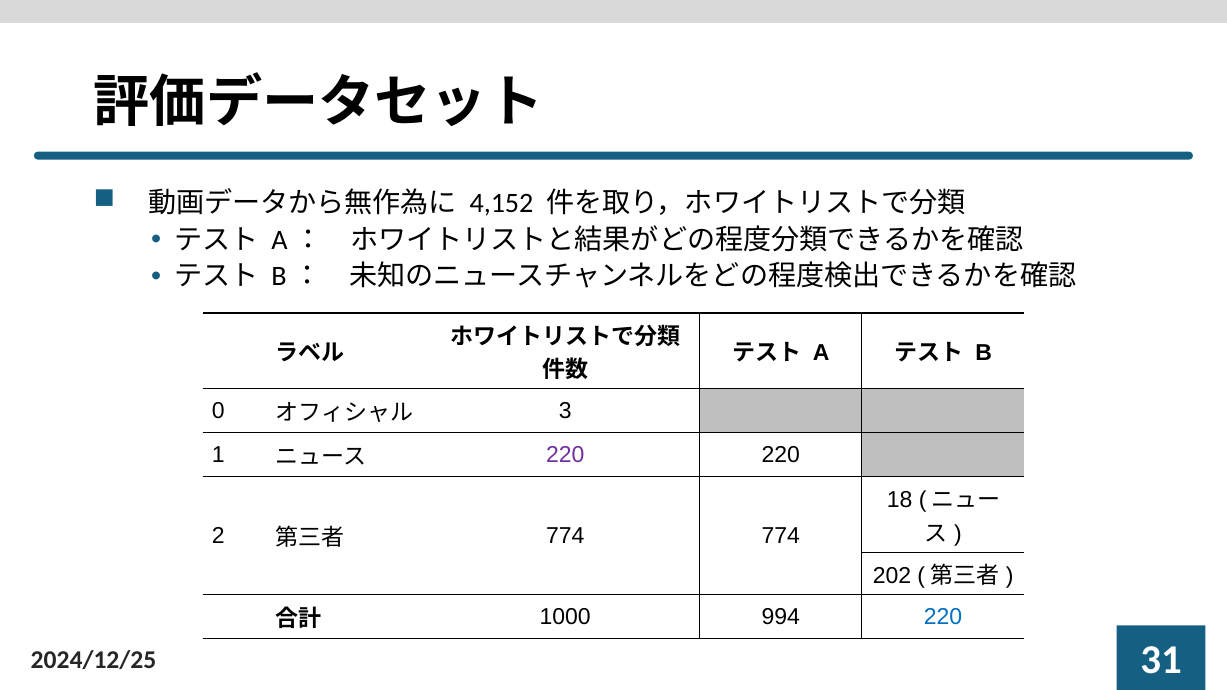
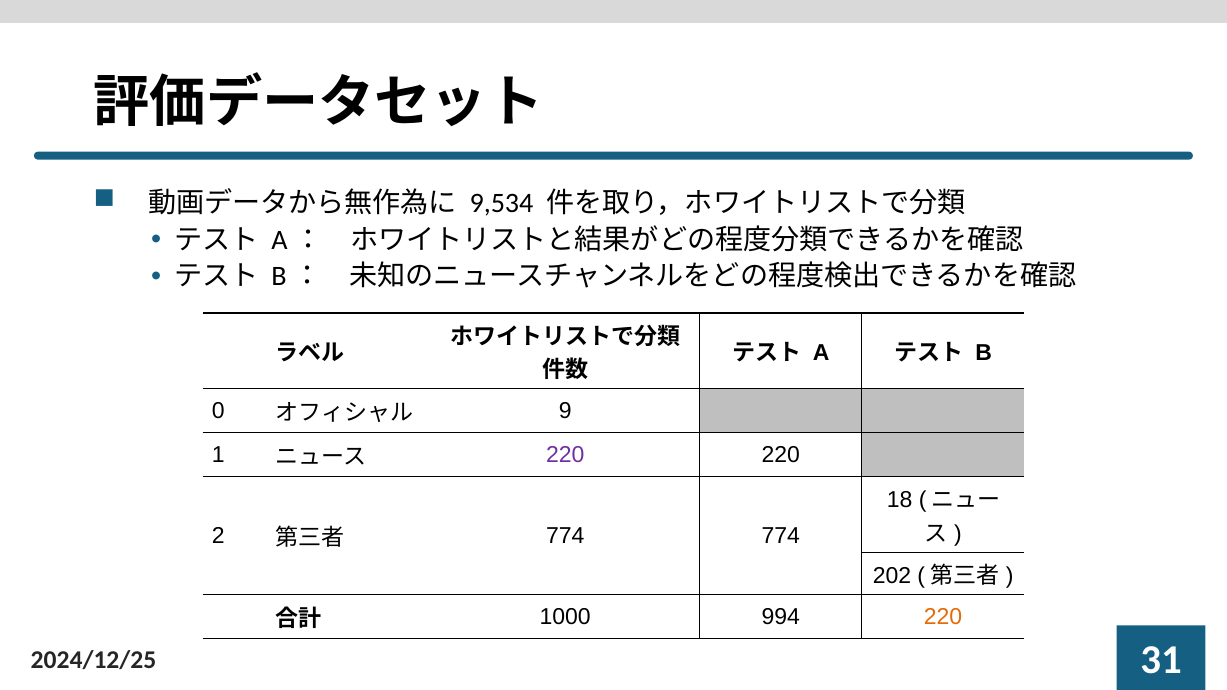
4,152: 4,152 -> 9,534 (502, 203)
3: 3 -> 9 (565, 411)
220 colour: blue -> orange (943, 617)
